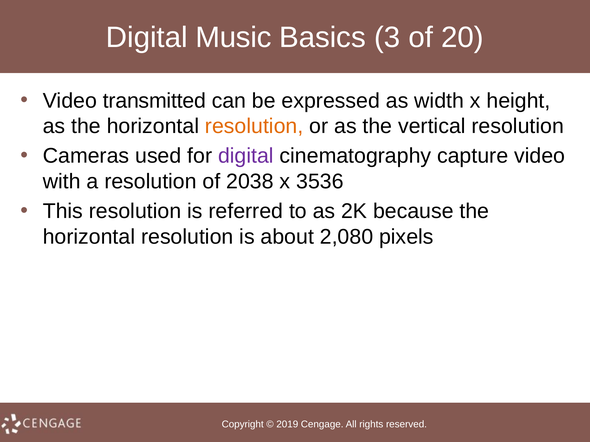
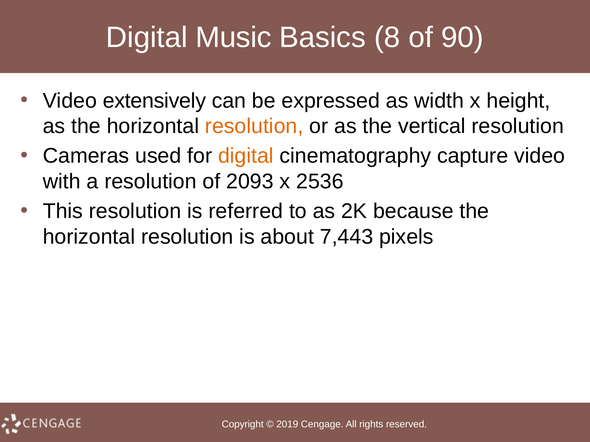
3: 3 -> 8 (387, 37)
20: 20 -> 90 (462, 37)
transmitted: transmitted -> extensively (154, 101)
digital colour: purple -> orange (246, 156)
2038: 2038 -> 2093 (250, 182)
3536: 3536 -> 2536 (320, 182)
2,080: 2,080 -> 7,443 (347, 237)
